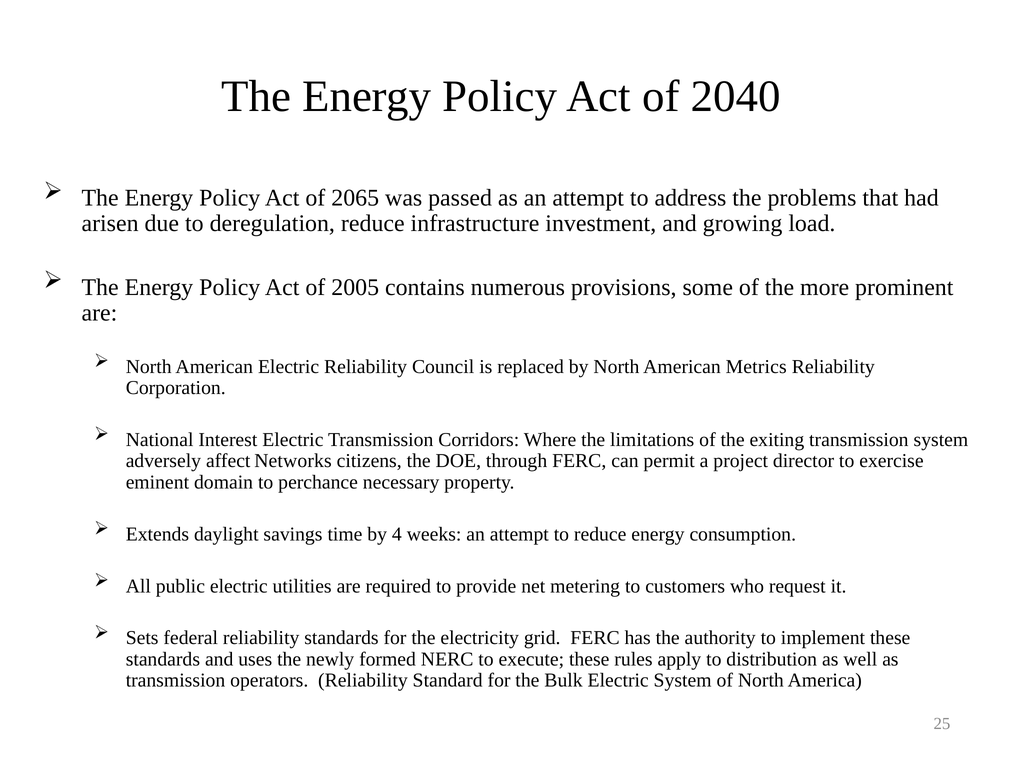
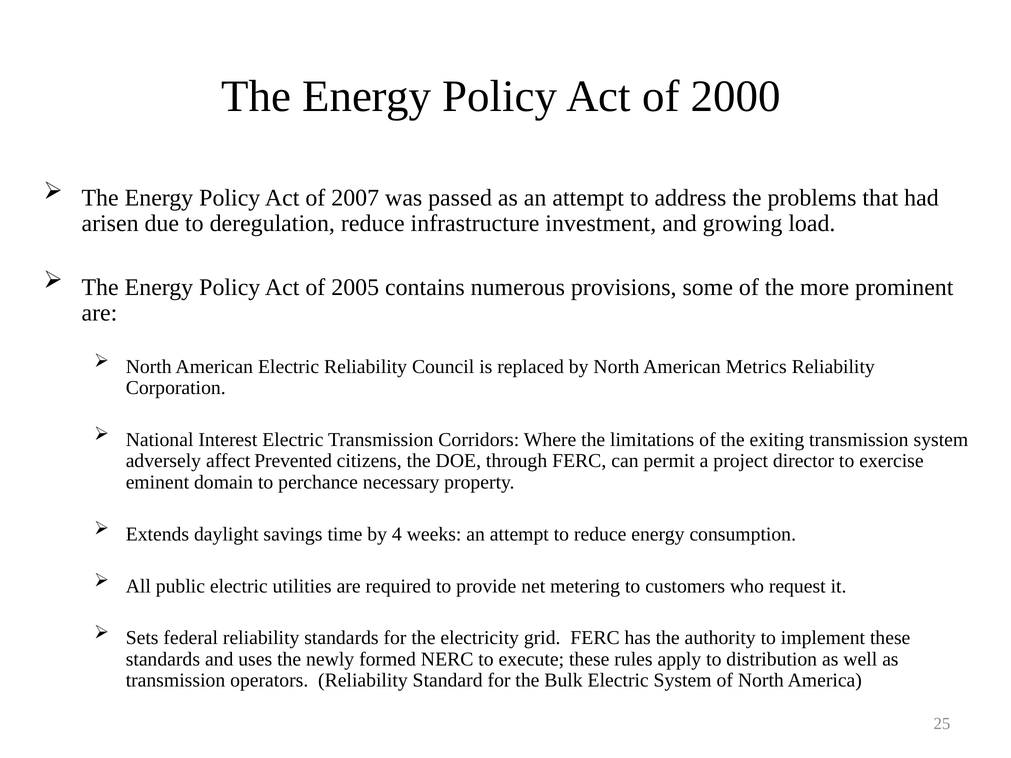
2040: 2040 -> 2000 (736, 97)
2065: 2065 -> 2007 (355, 198)
Networks: Networks -> Prevented (293, 461)
